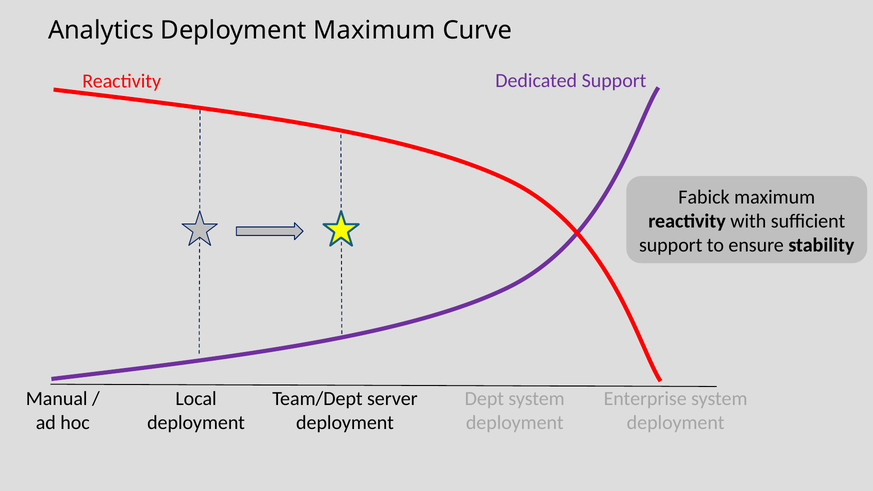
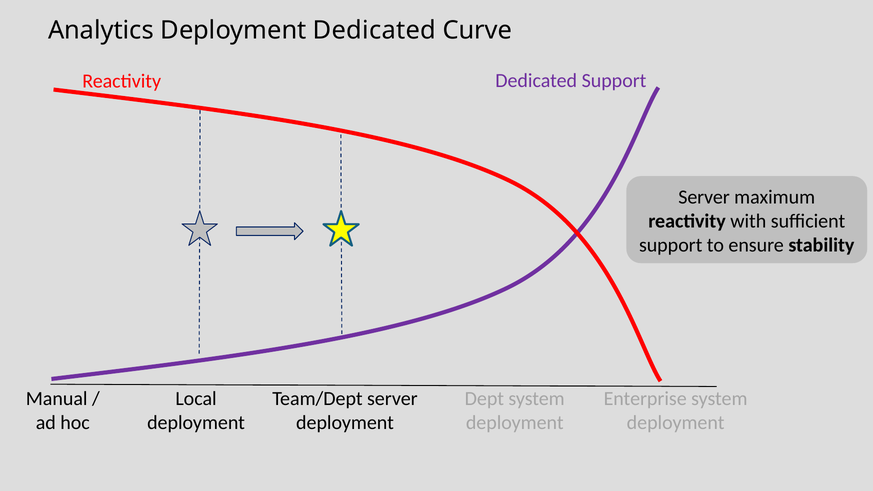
Analytics Deployment Maximum: Maximum -> Dedicated (374, 30)
Fabick: Fabick -> Server (704, 197)
